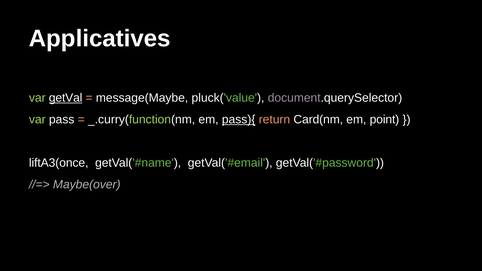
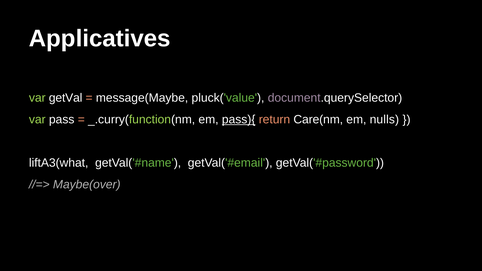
getVal underline: present -> none (66, 98)
Card(nm: Card(nm -> Care(nm (318, 120)
point: point -> nulls (384, 120)
liftA3(once: liftA3(once -> liftA3(what (59, 163)
